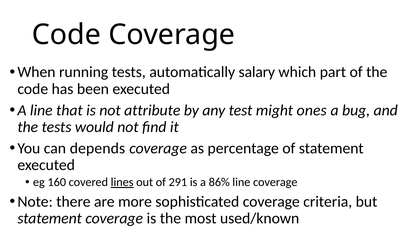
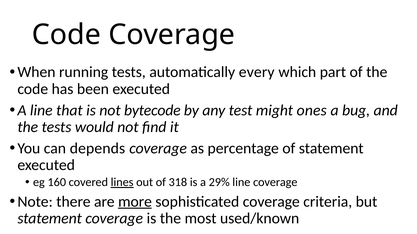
salary: salary -> every (257, 72)
attribute: attribute -> bytecode (152, 110)
291: 291 -> 318 (178, 183)
86%: 86% -> 29% (219, 183)
more underline: none -> present (135, 202)
